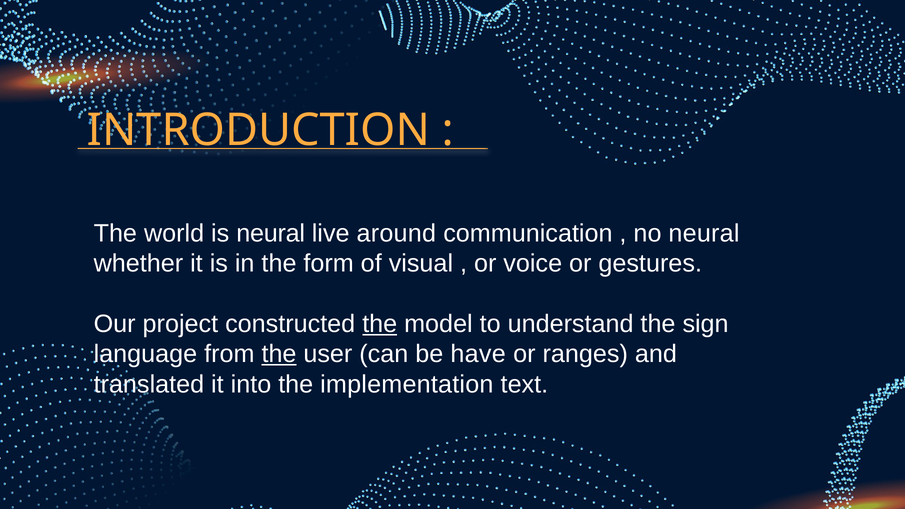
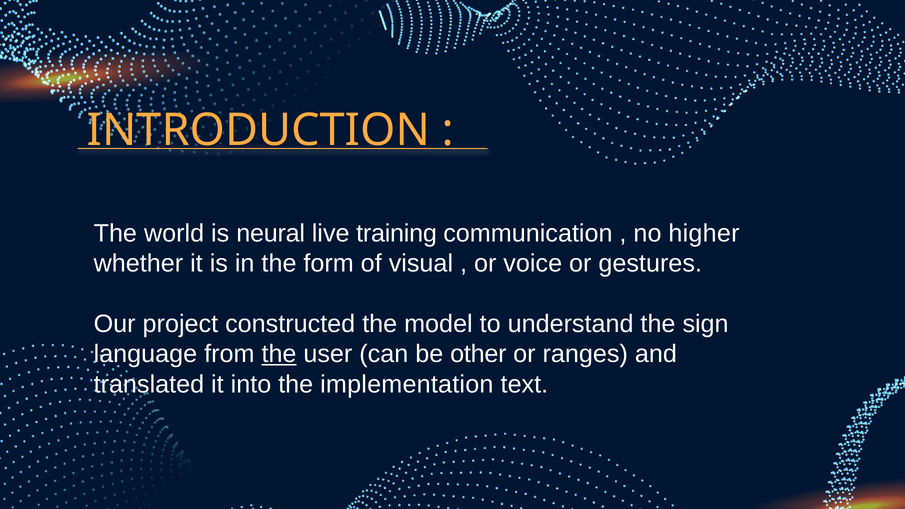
around: around -> training (397, 233)
no neural: neural -> higher (704, 233)
the underline: present -> none (380, 324)
have: have -> other (478, 354)
